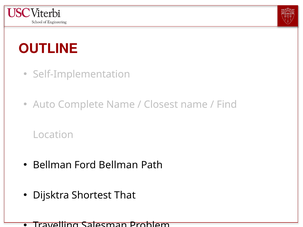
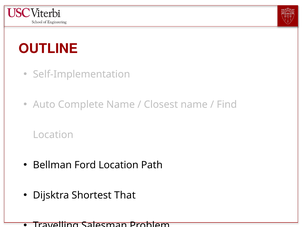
Ford Bellman: Bellman -> Location (118, 165)
